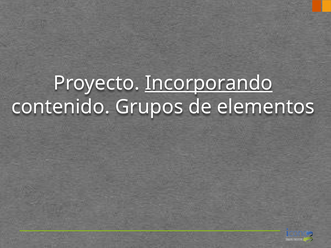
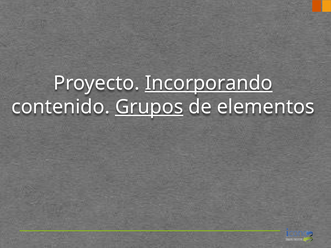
Grupos underline: none -> present (149, 107)
